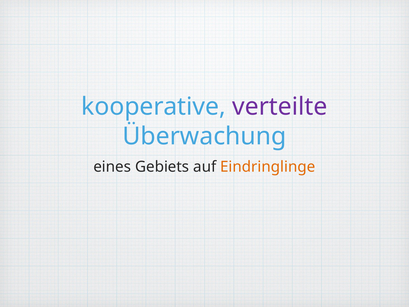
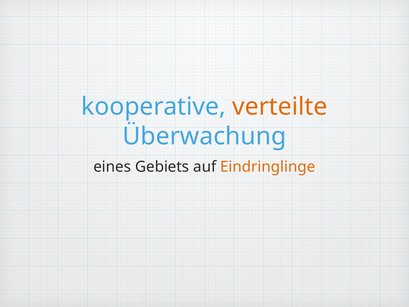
verteilte colour: purple -> orange (280, 107)
